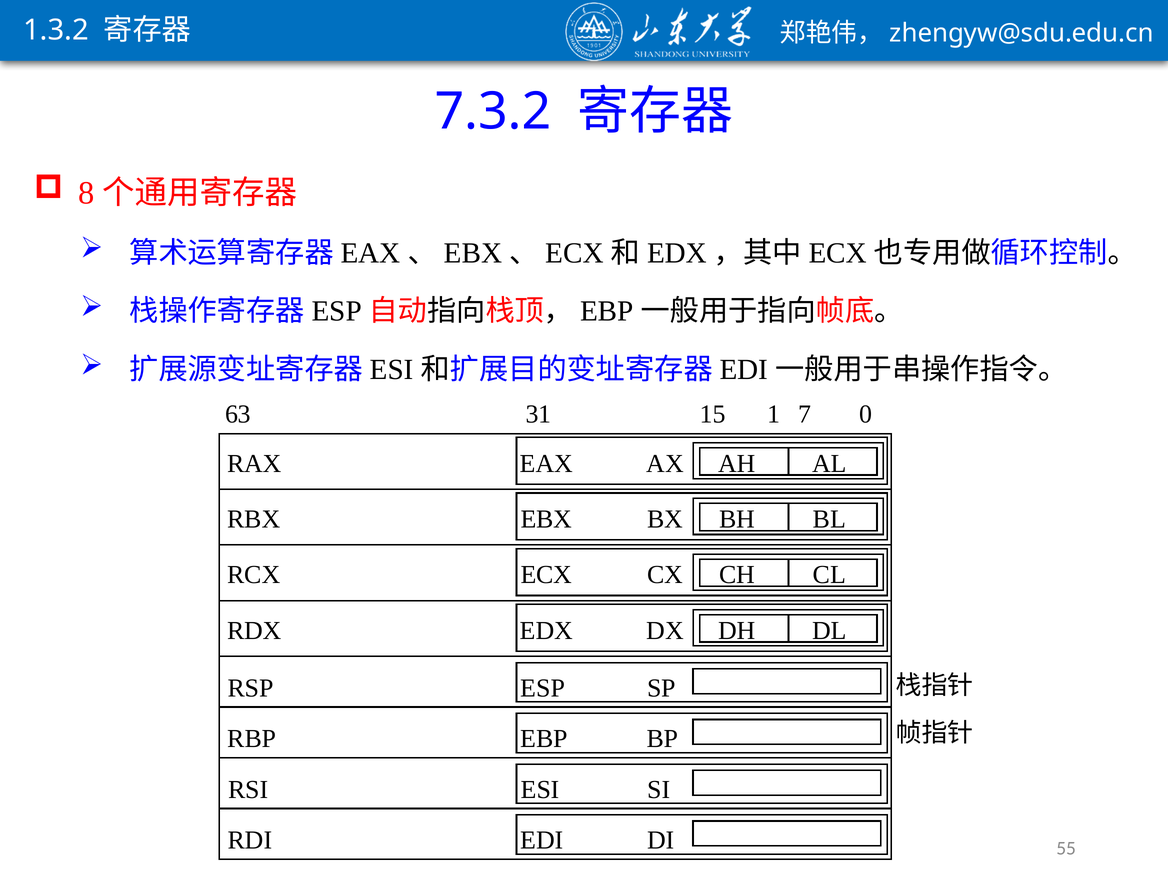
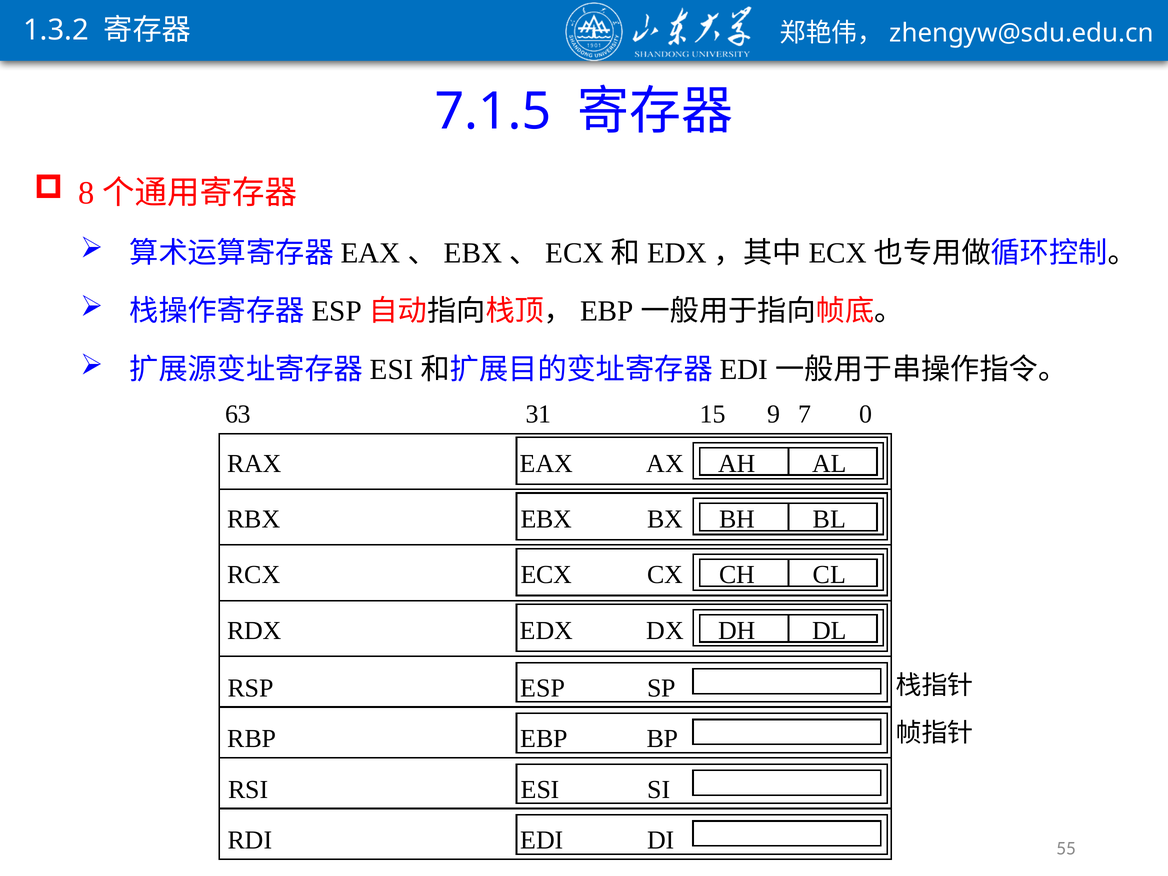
7.3.2: 7.3.2 -> 7.1.5 (493, 112)
1: 1 -> 9 (774, 414)
